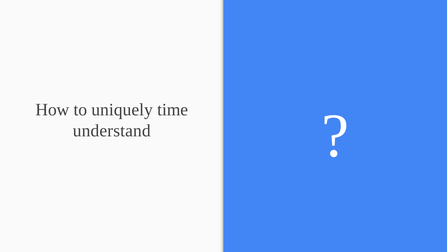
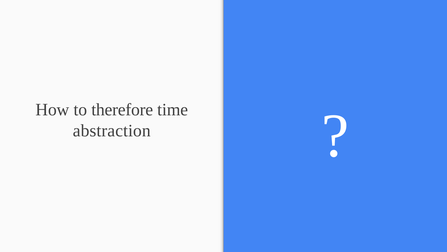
uniquely: uniquely -> therefore (122, 110)
understand: understand -> abstraction (112, 130)
